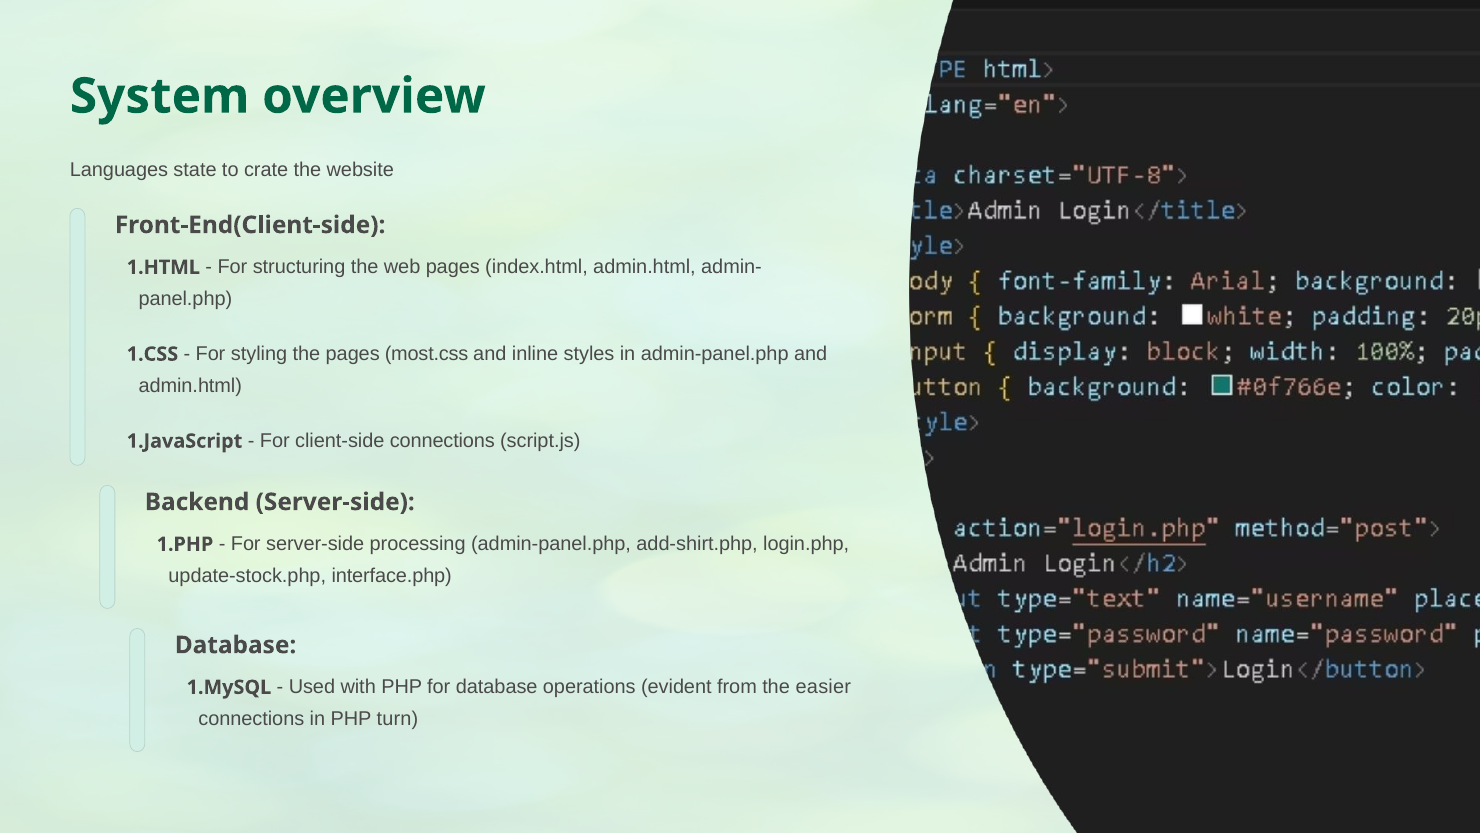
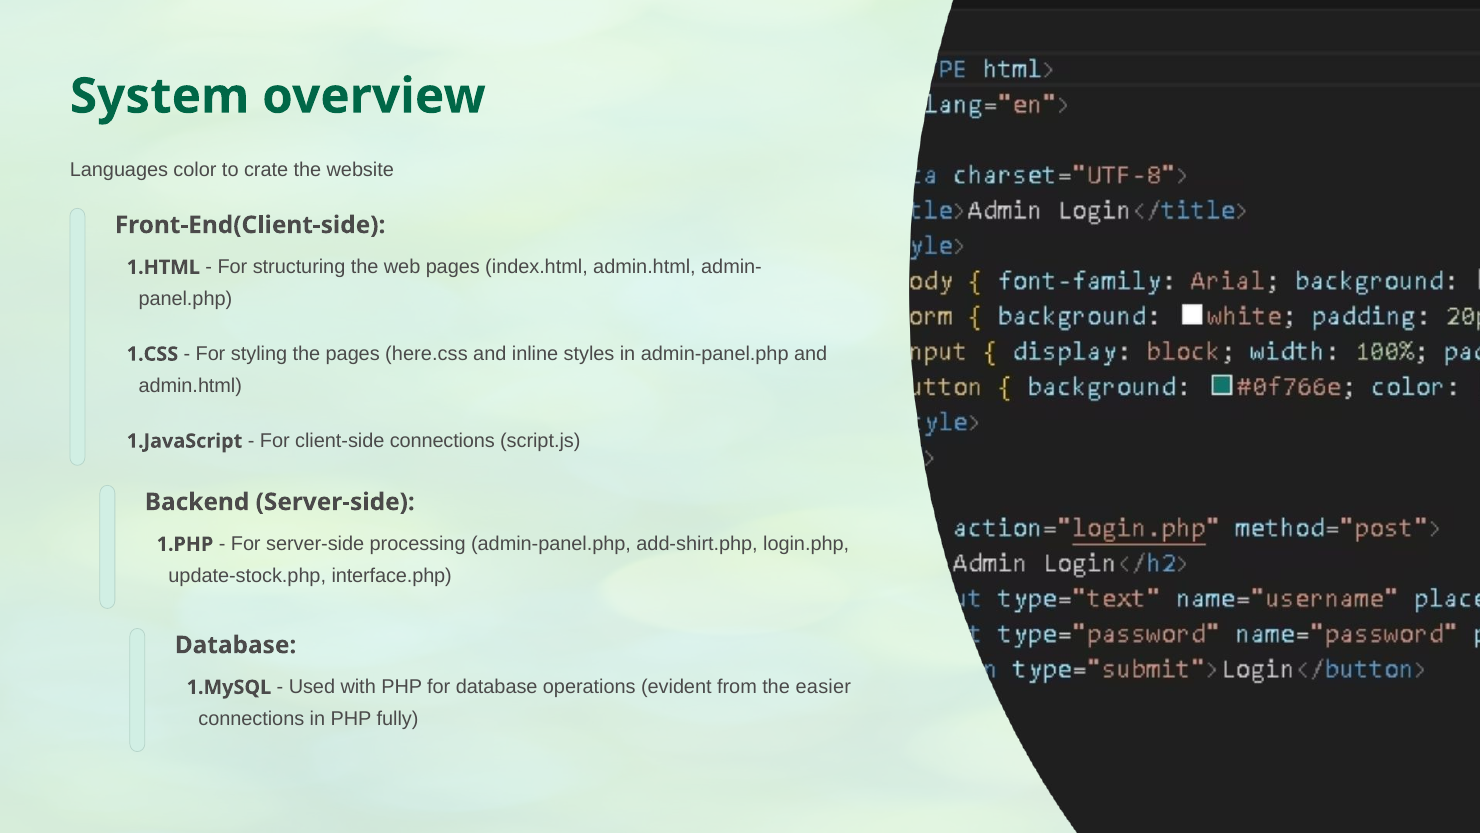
state: state -> color (195, 169)
most.css: most.css -> here.css (426, 354)
turn: turn -> fully (398, 718)
